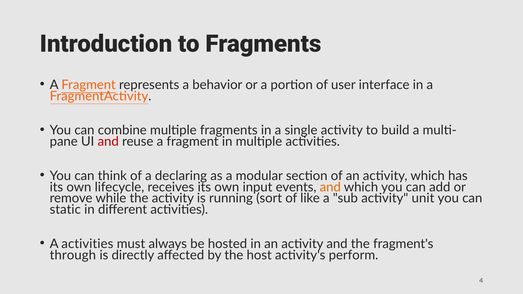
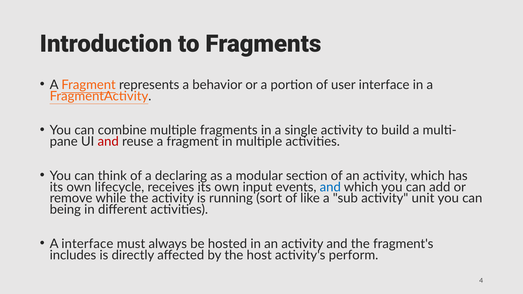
and colour: orange -> blue (330, 187)
static: static -> being (65, 210)
A activities: activities -> interface (87, 244)
through: through -> includes (73, 255)
